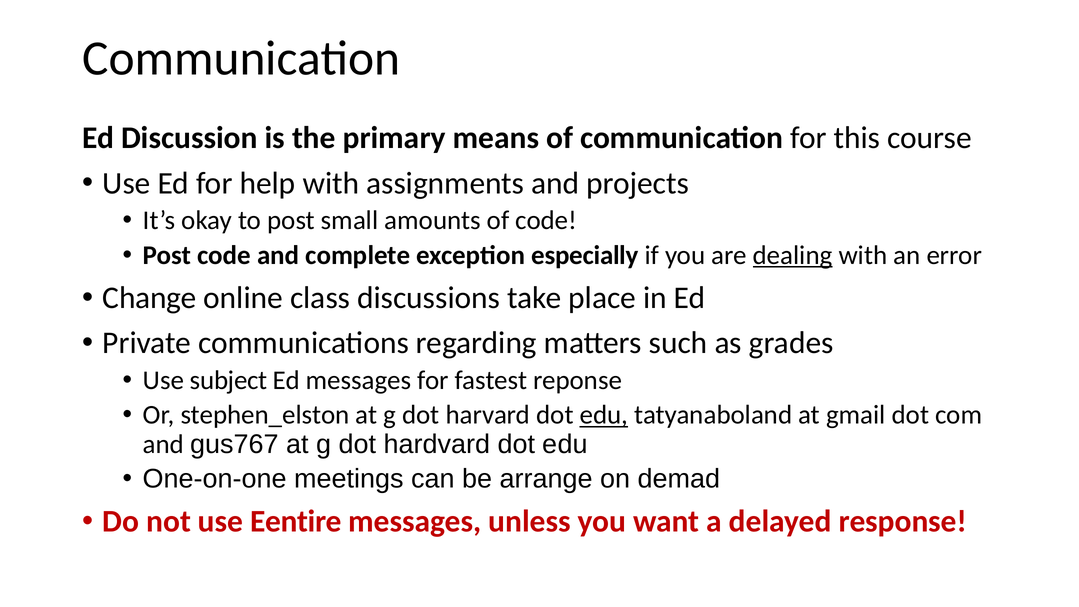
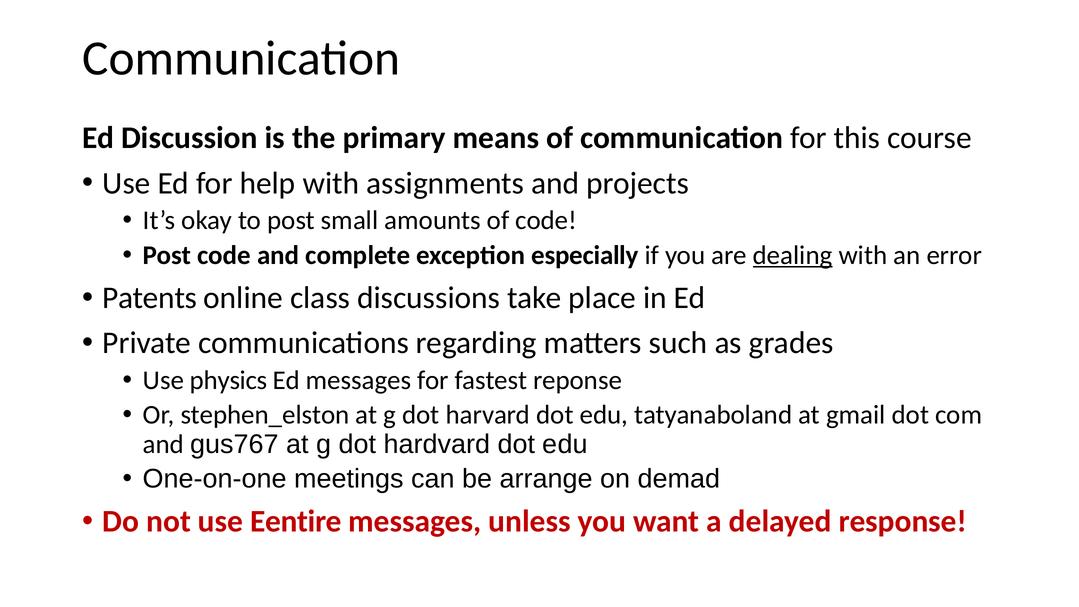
Change: Change -> Patents (150, 298)
subject: subject -> physics (229, 380)
edu underline: present -> none (604, 415)
